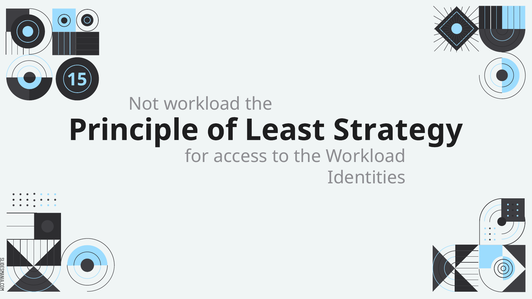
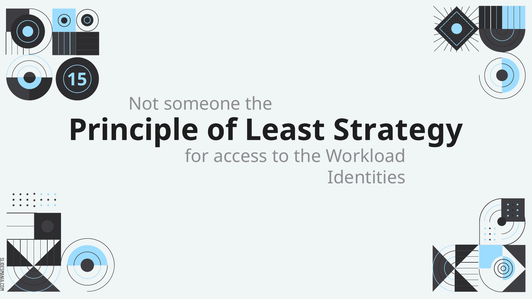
Not workload: workload -> someone (202, 104)
